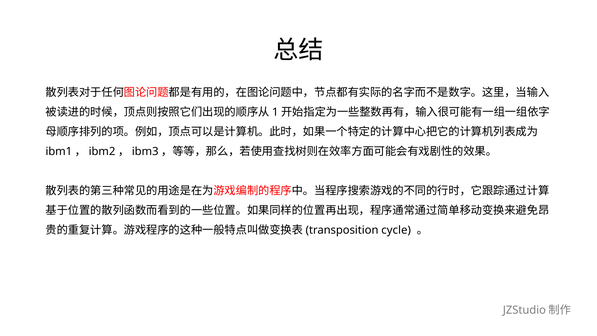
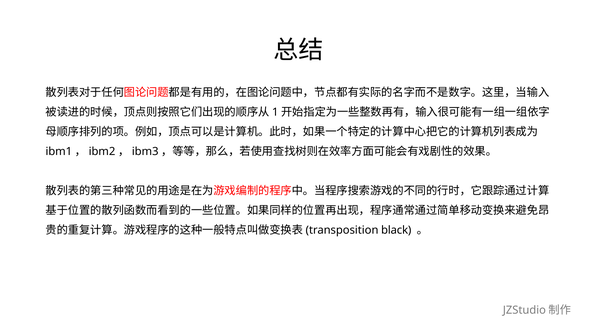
cycle: cycle -> black (396, 230)
